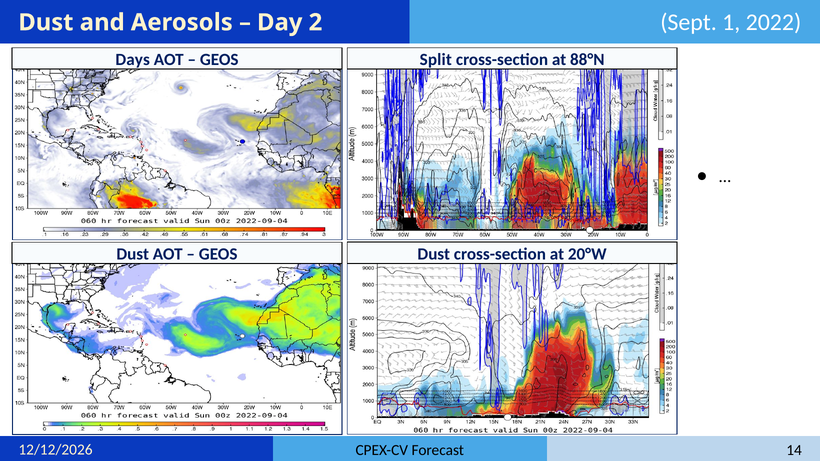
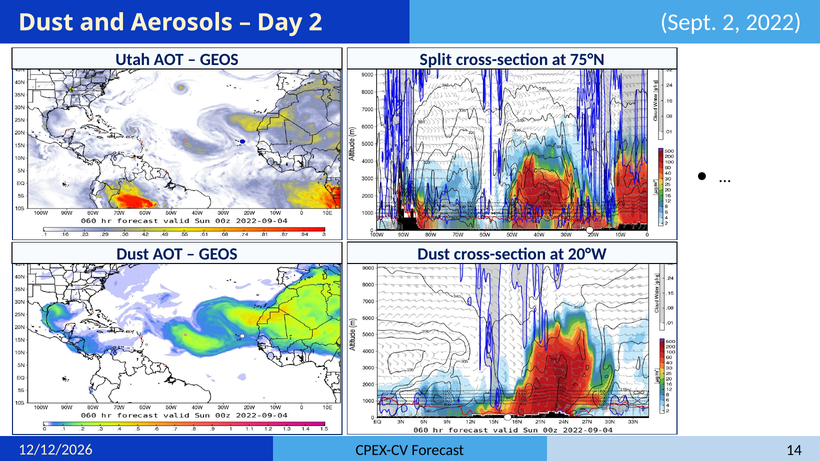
Sept 1: 1 -> 2 (731, 22)
Days: Days -> Utah (133, 60)
88°N: 88°N -> 75°N (587, 60)
